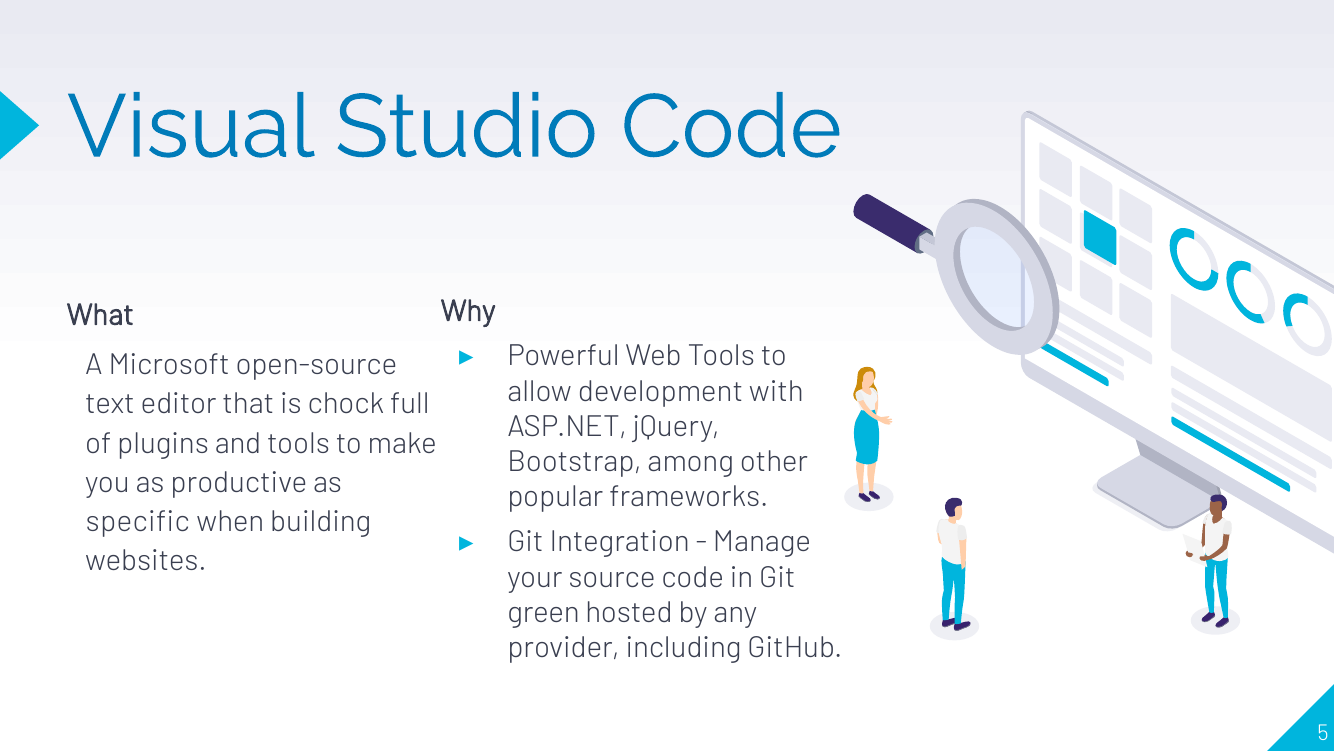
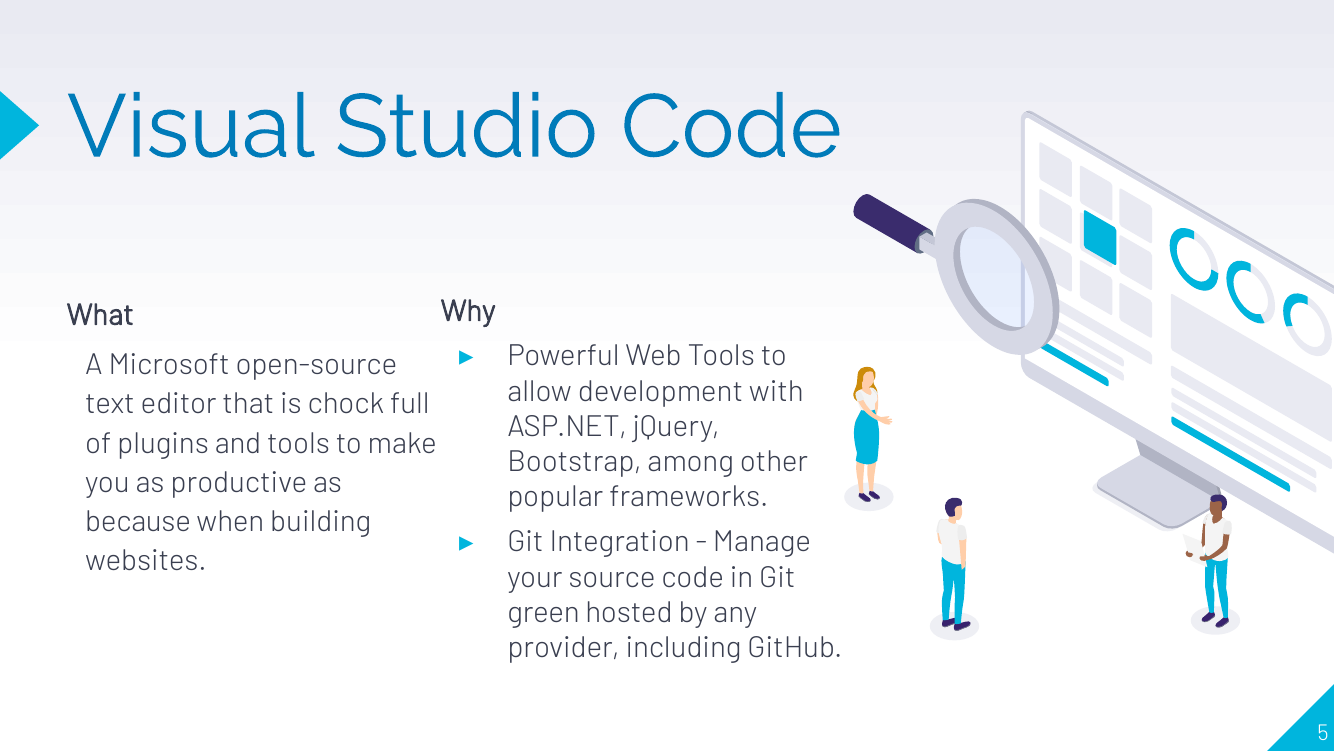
specific: specific -> because (138, 521)
